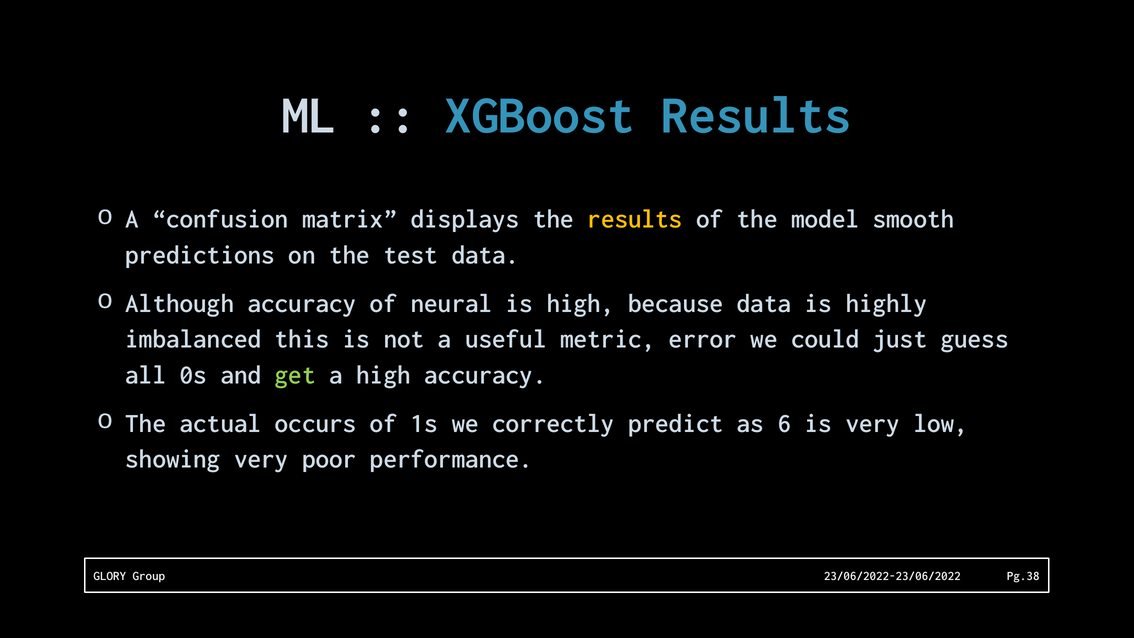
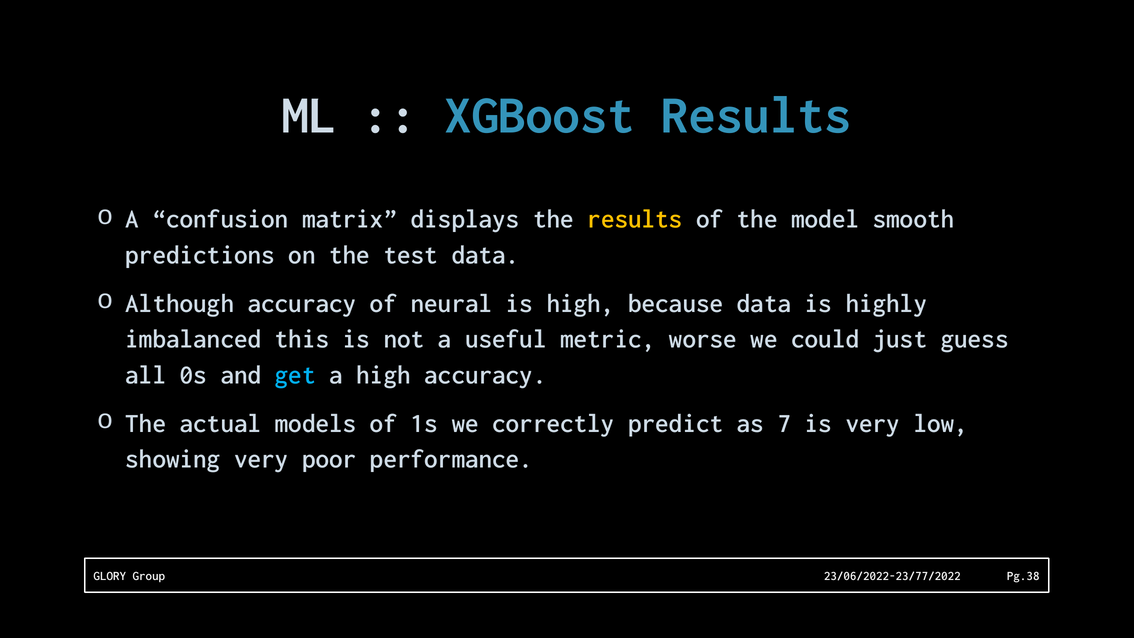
error: error -> worse (703, 339)
get colour: light green -> light blue (295, 375)
occurs: occurs -> models (316, 423)
6: 6 -> 7 (784, 423)
23/06/2022-23/06/2022: 23/06/2022-23/06/2022 -> 23/06/2022-23/77/2022 (892, 576)
